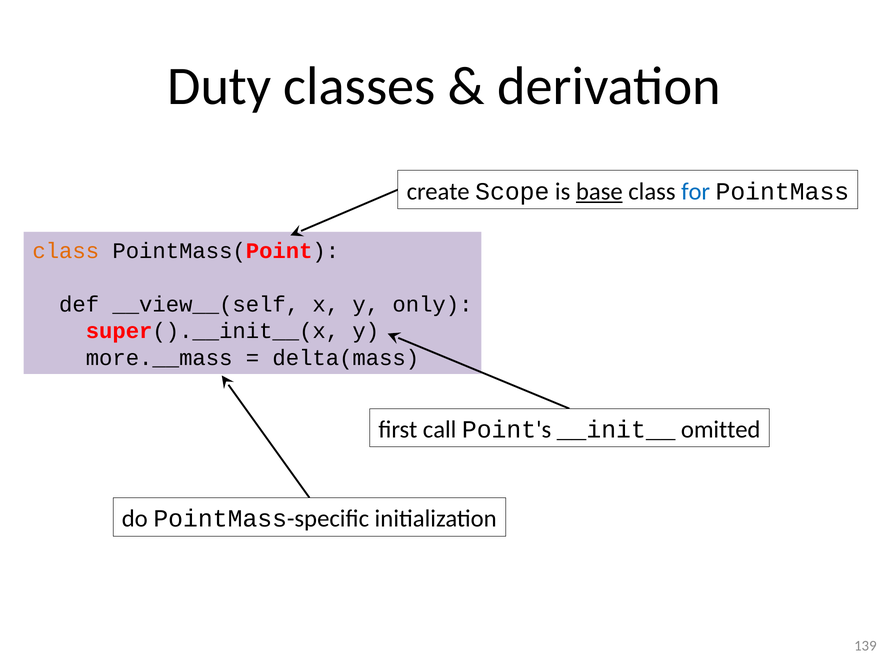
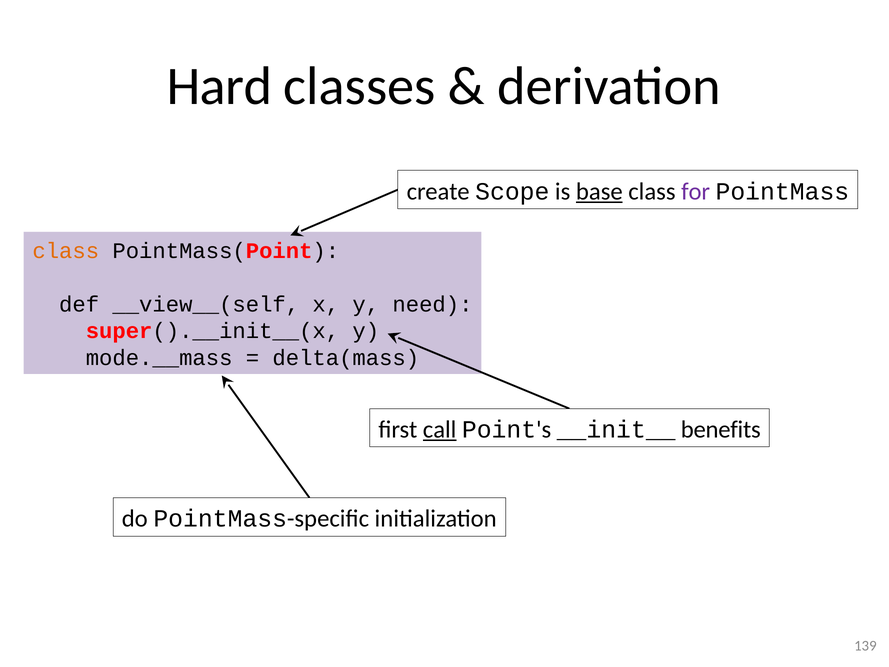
Duty: Duty -> Hard (220, 86)
for colour: blue -> purple (696, 191)
only: only -> need (432, 304)
more.__mass: more.__mass -> mode.__mass (159, 358)
call underline: none -> present (440, 429)
omitted: omitted -> benefits (721, 429)
